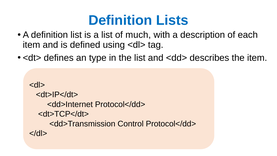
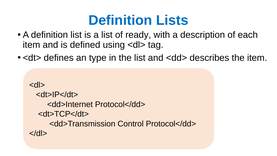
much: much -> ready (138, 35)
